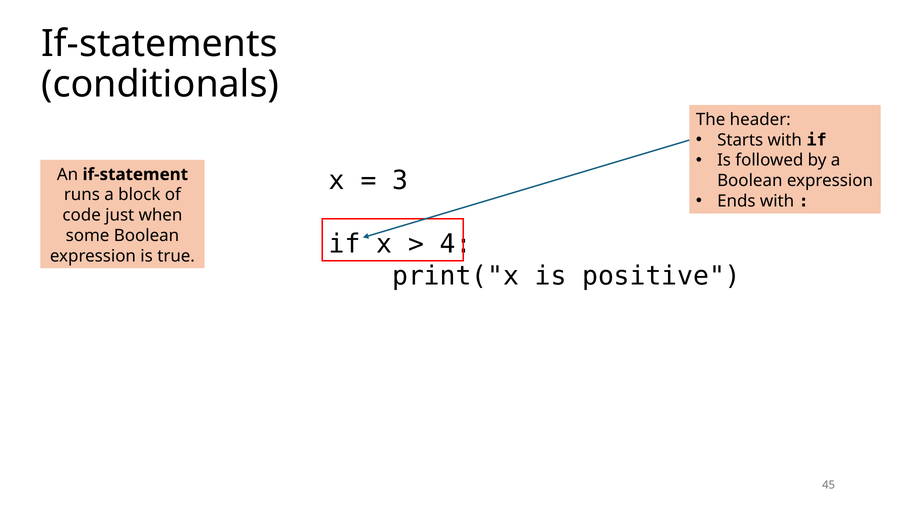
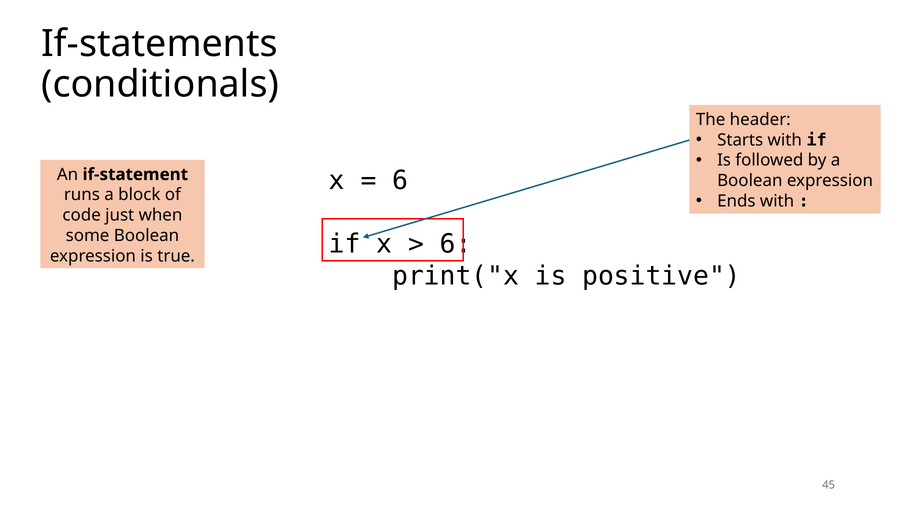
3: 3 -> 6 (400, 181)
4: 4 -> 6 (456, 244)
